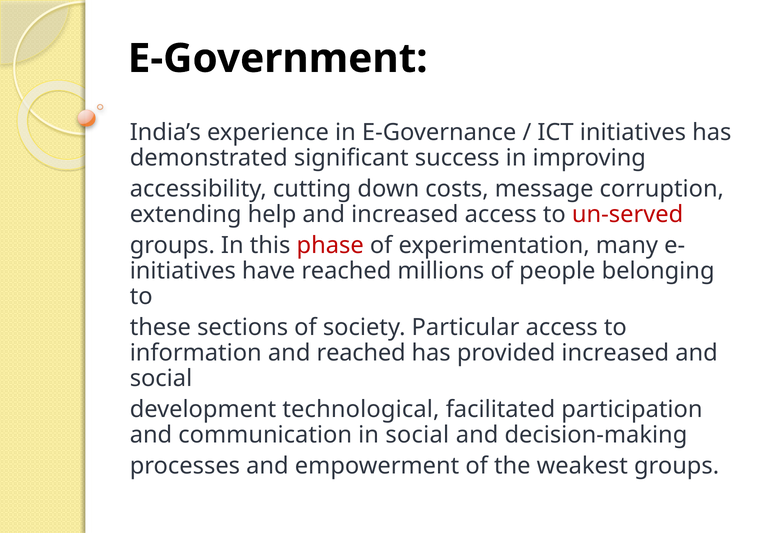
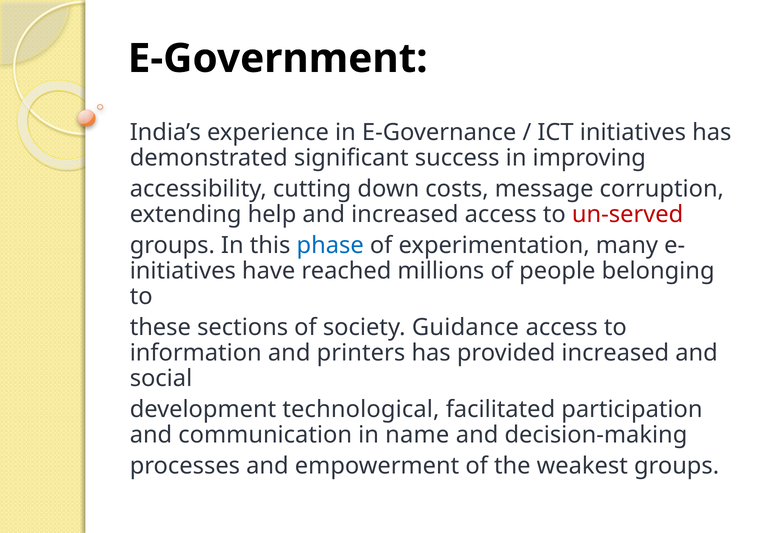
phase colour: red -> blue (330, 245)
Particular: Particular -> Guidance (465, 327)
and reached: reached -> printers (361, 353)
in social: social -> name (417, 435)
